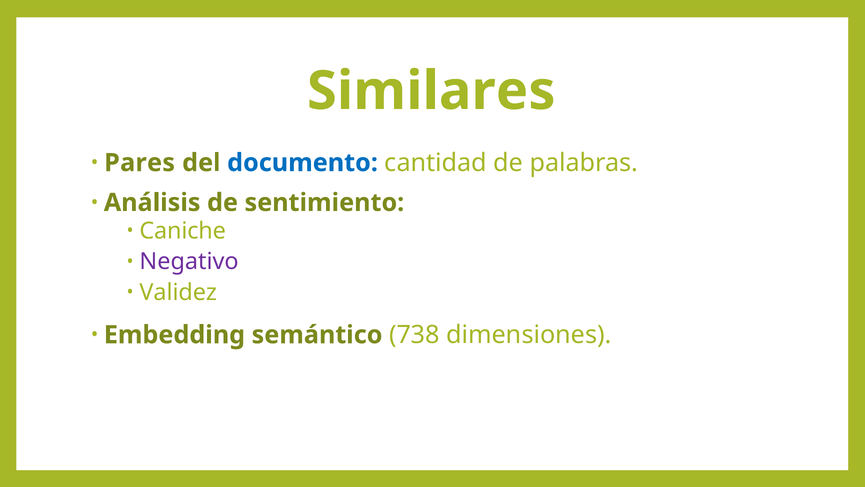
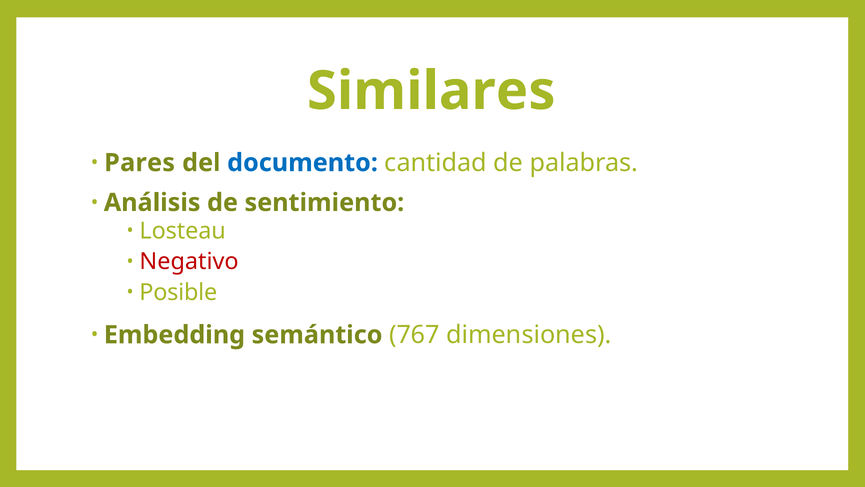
Caniche: Caniche -> Losteau (183, 231)
Negativo colour: purple -> red (189, 261)
Validez: Validez -> Posible (178, 292)
738: 738 -> 767 (414, 335)
